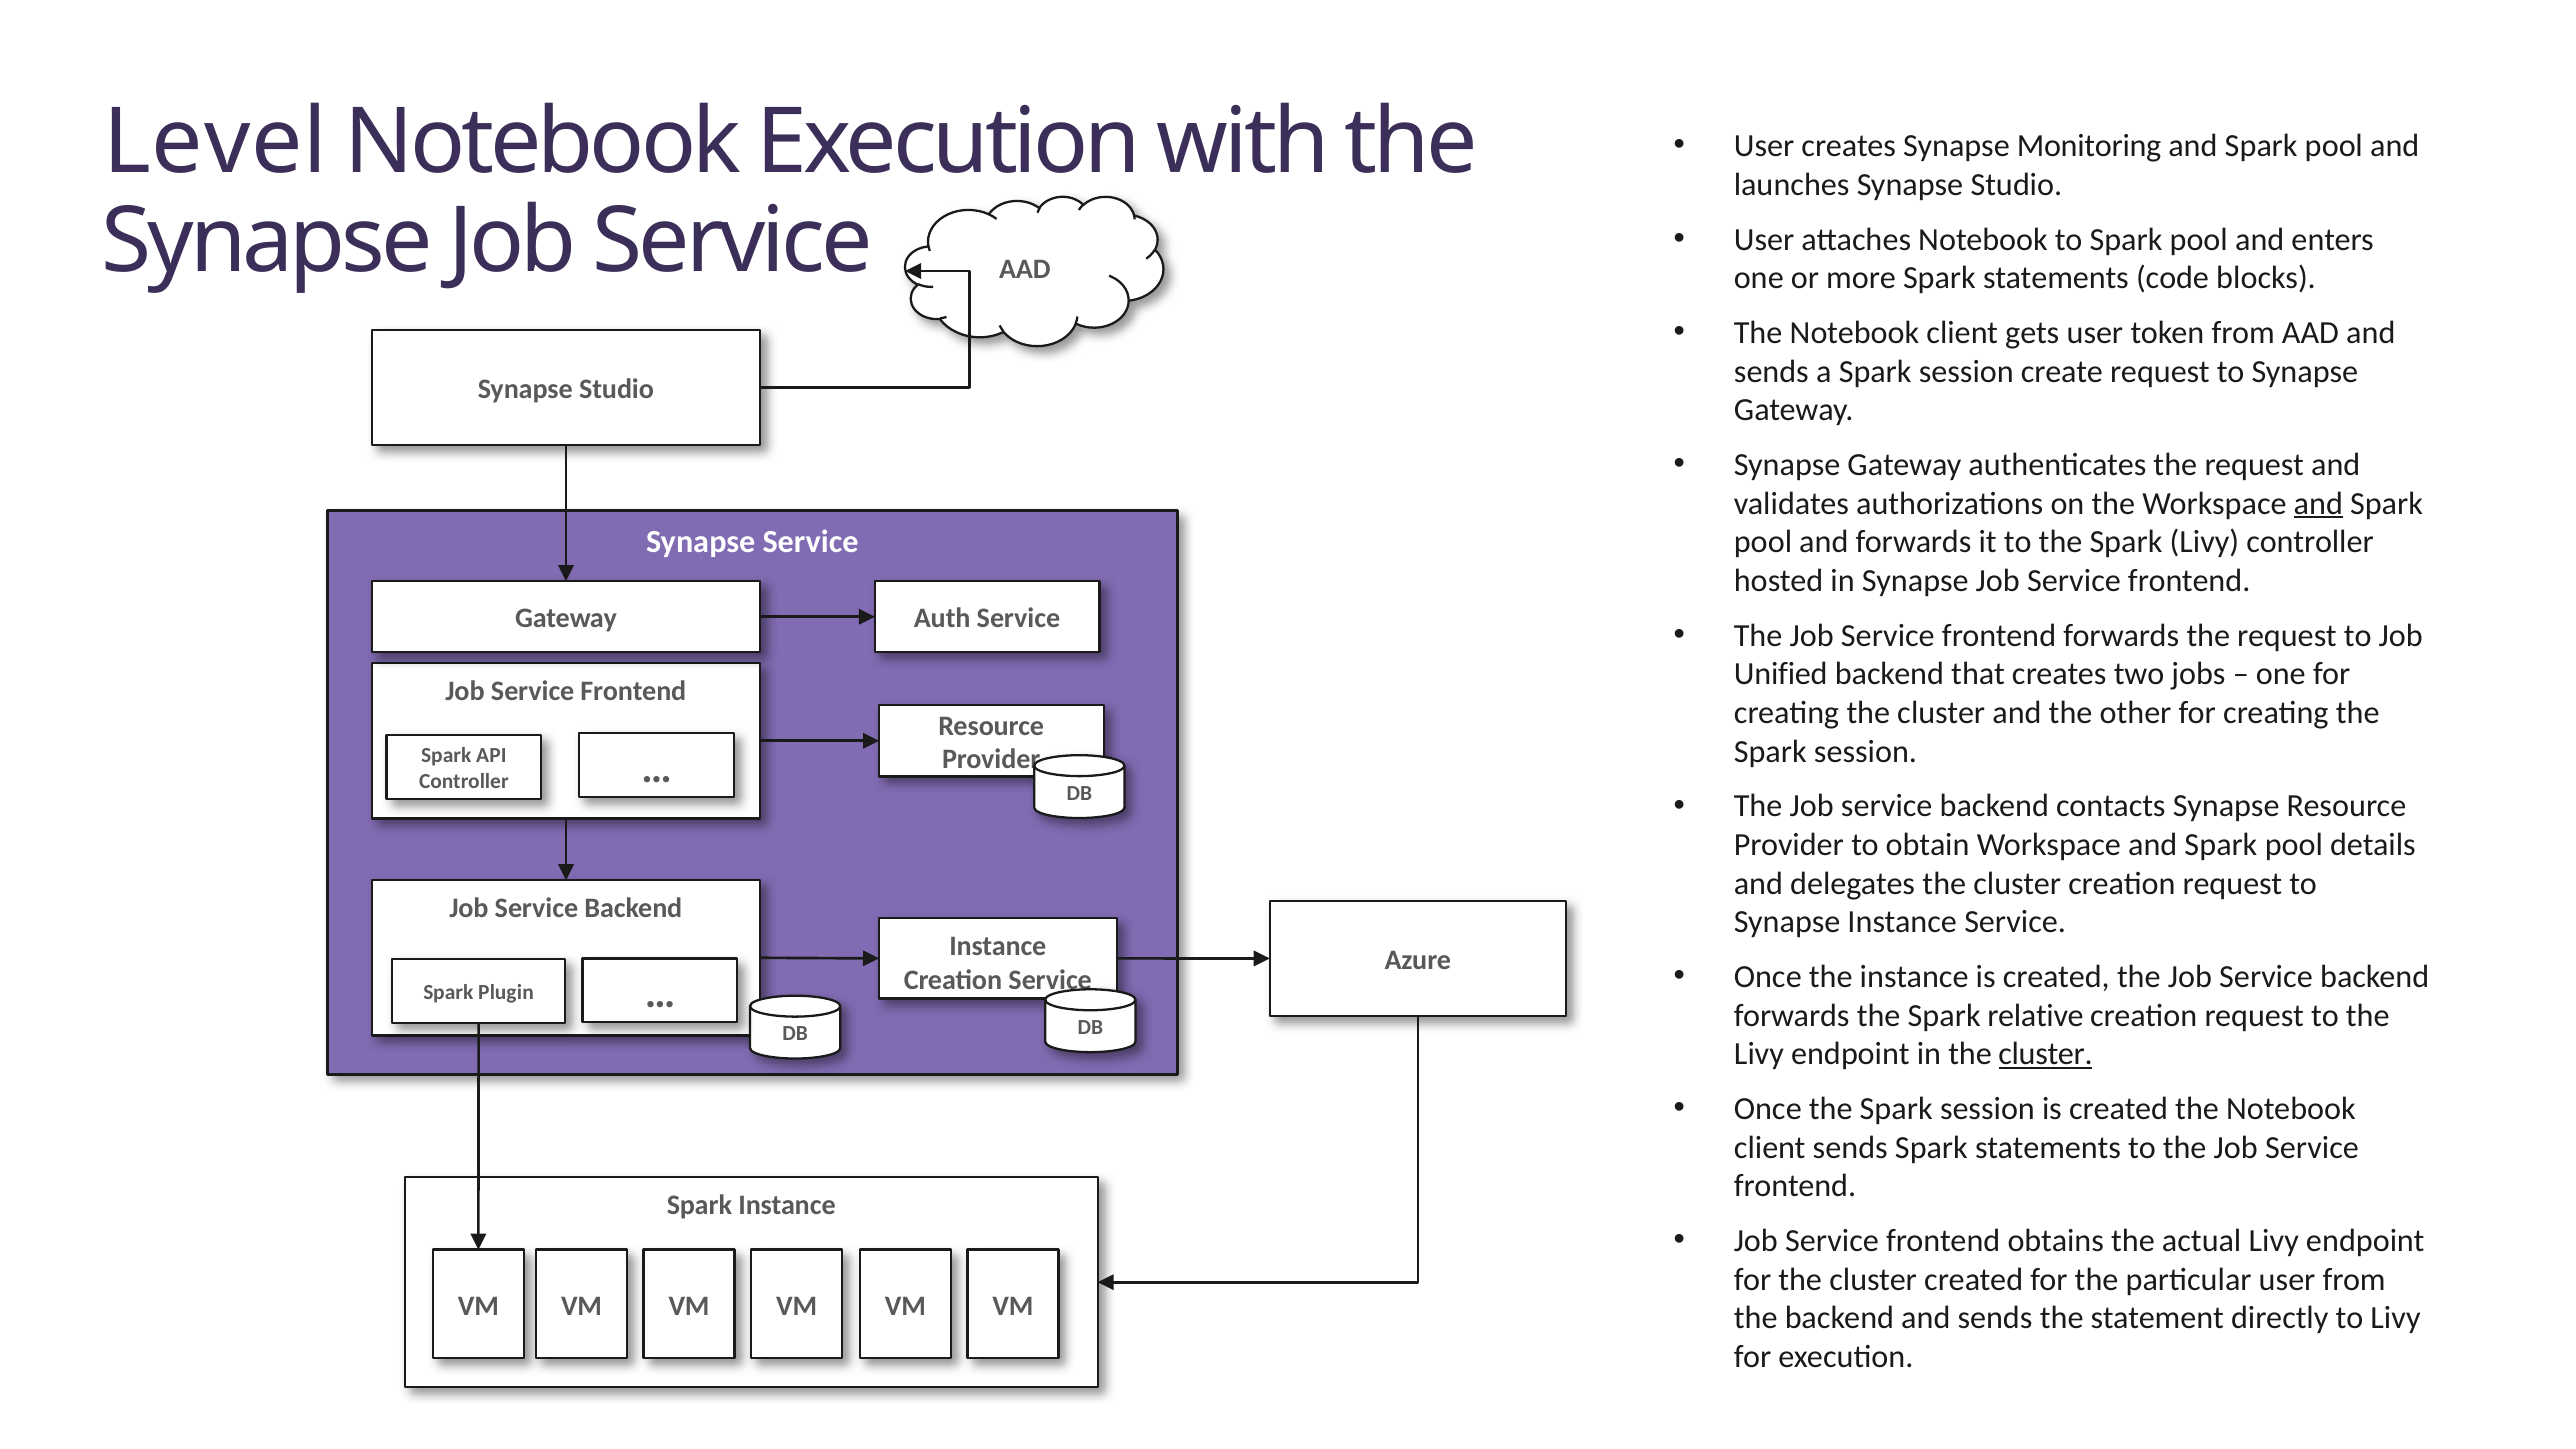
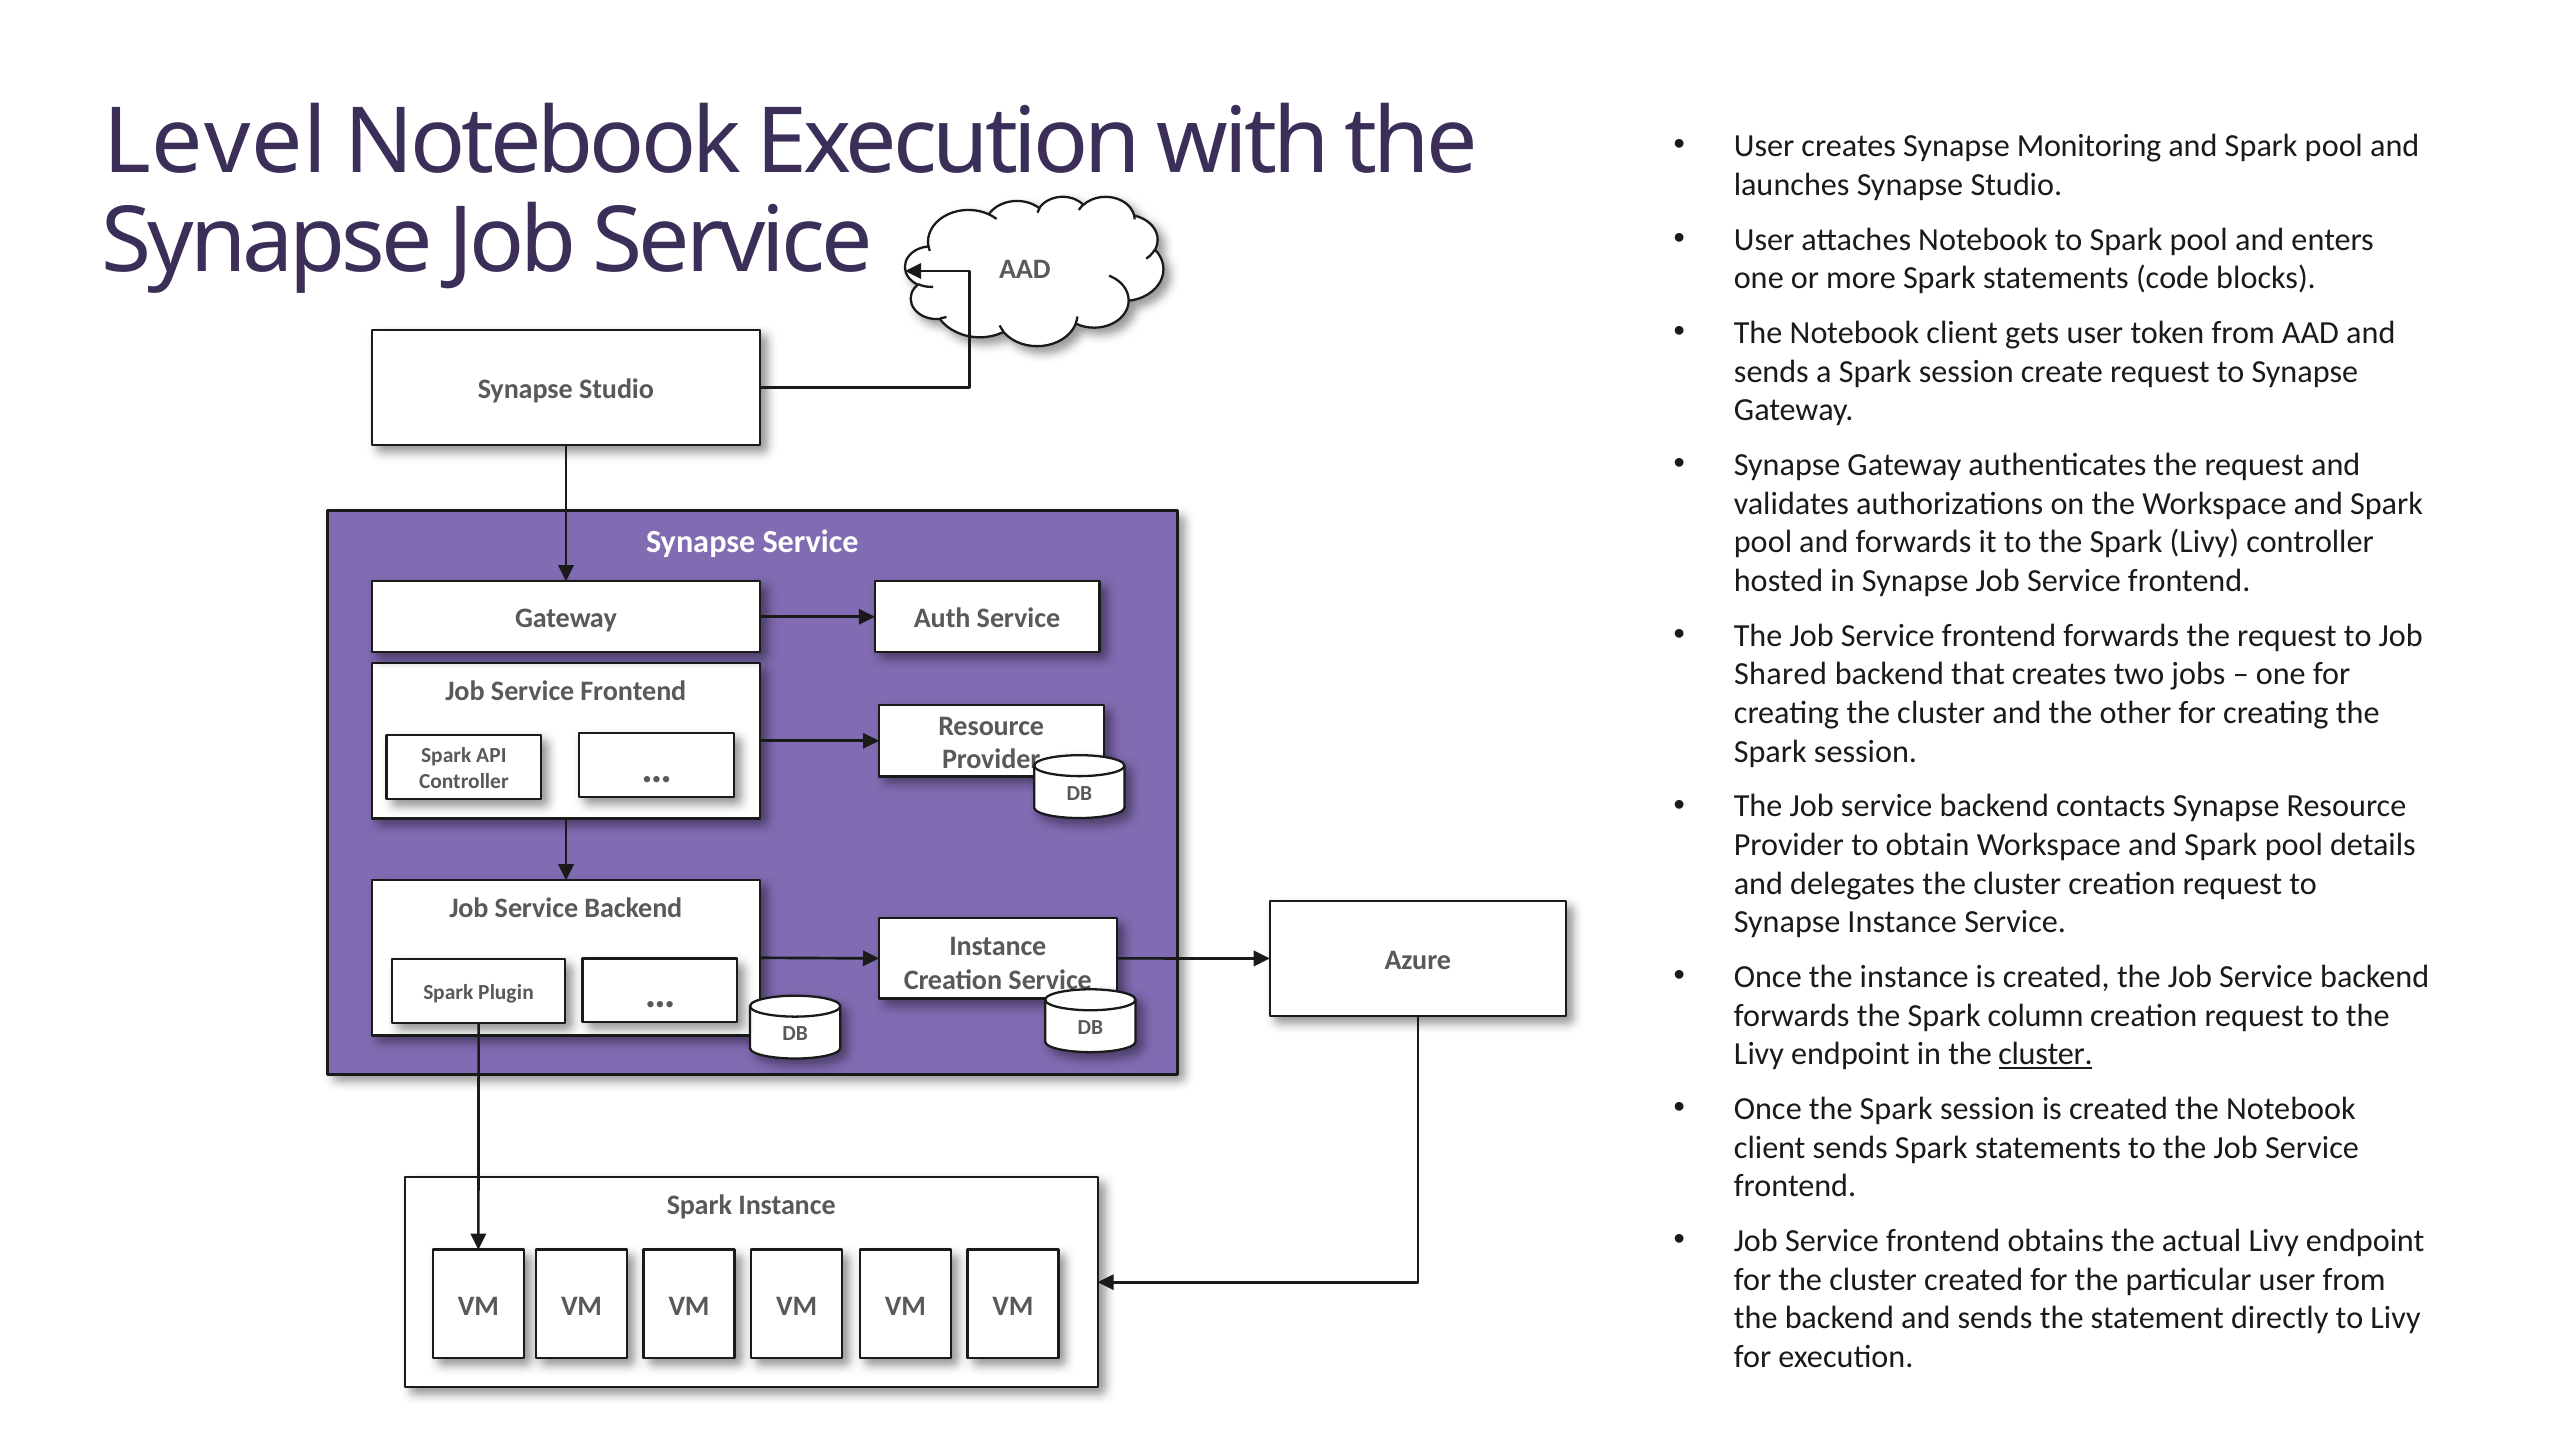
and underline: present -> none (2318, 504)
Unified: Unified -> Shared (1781, 674)
relative: relative -> column (2036, 1016)
